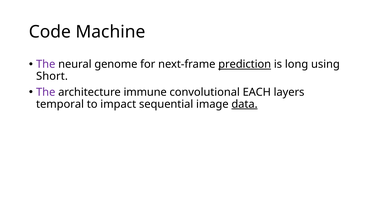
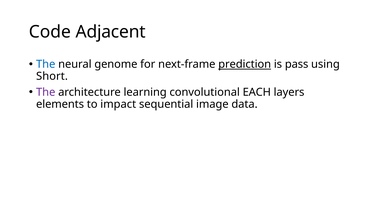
Machine: Machine -> Adjacent (111, 32)
The colour: purple -> blue (46, 64)
long: long -> pass (297, 64)
immune: immune -> learning (145, 92)
temporal: temporal -> elements (60, 104)
data underline: present -> none (245, 104)
